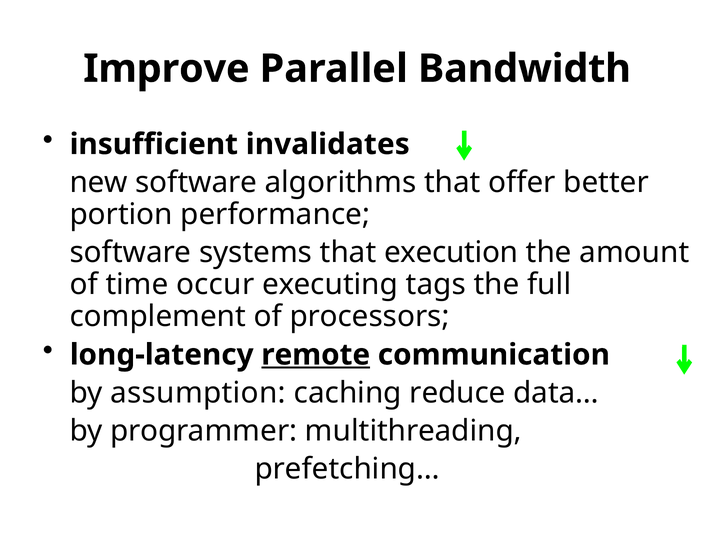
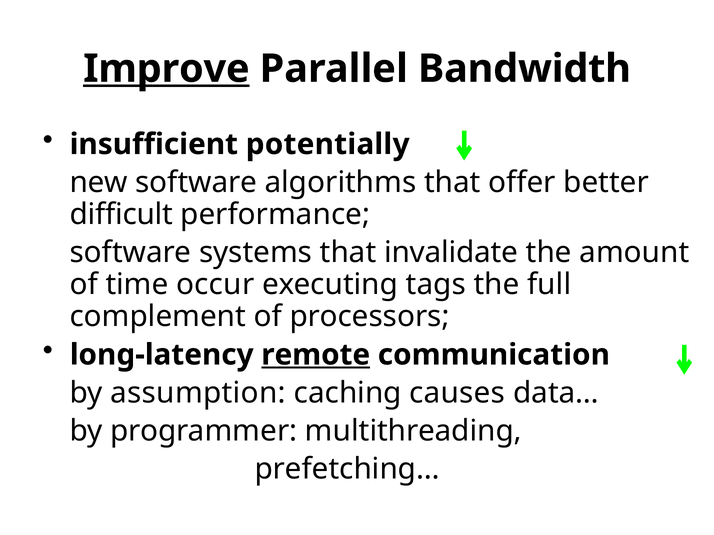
Improve underline: none -> present (166, 69)
invalidates: invalidates -> potentially (328, 144)
portion: portion -> difficult (121, 215)
execution: execution -> invalidate (451, 253)
reduce: reduce -> causes (457, 393)
